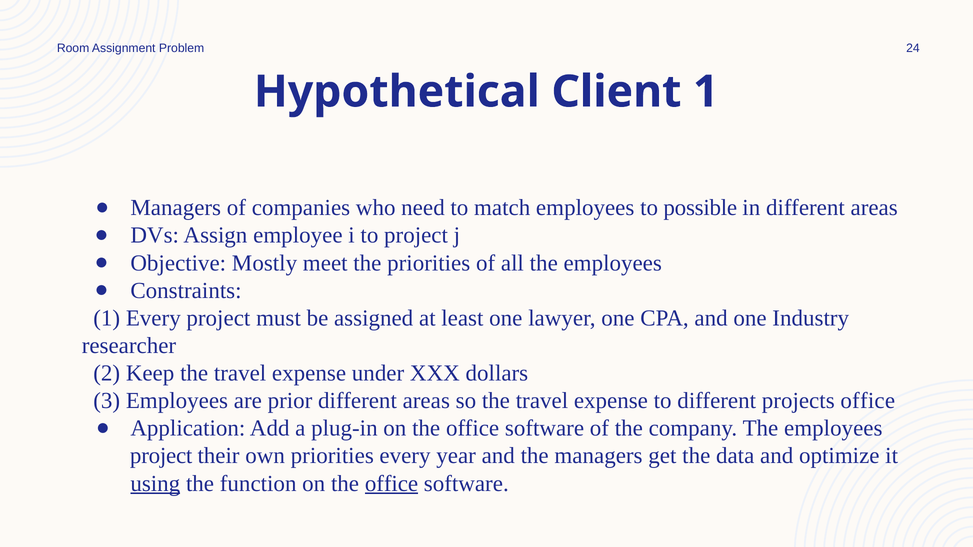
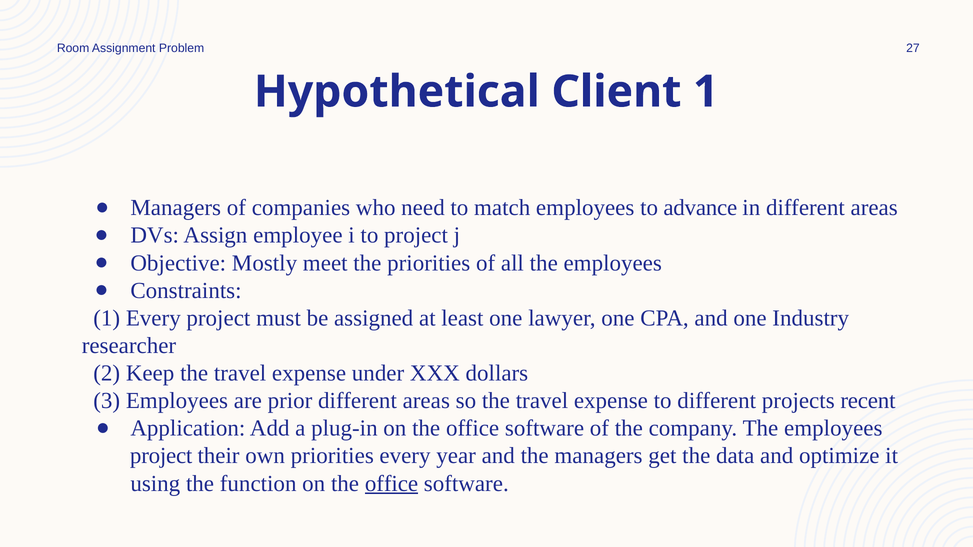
24: 24 -> 27 (913, 48)
possible: possible -> advance (700, 208)
projects office: office -> recent (868, 401)
using underline: present -> none (155, 484)
